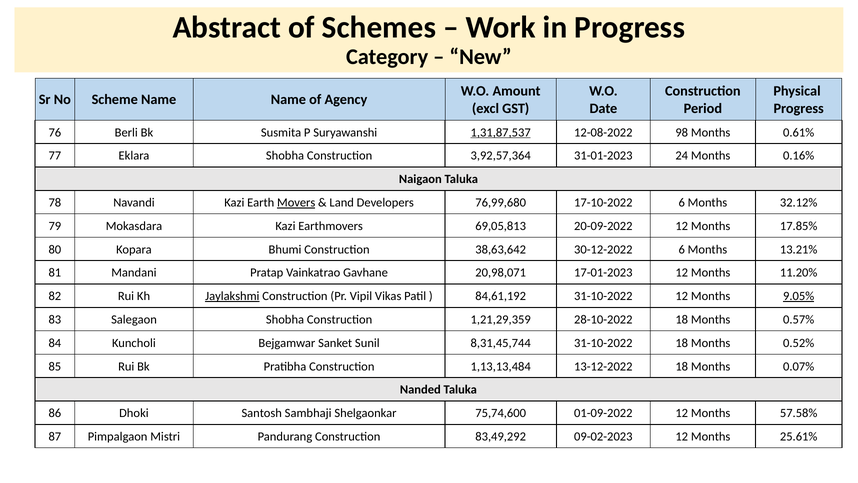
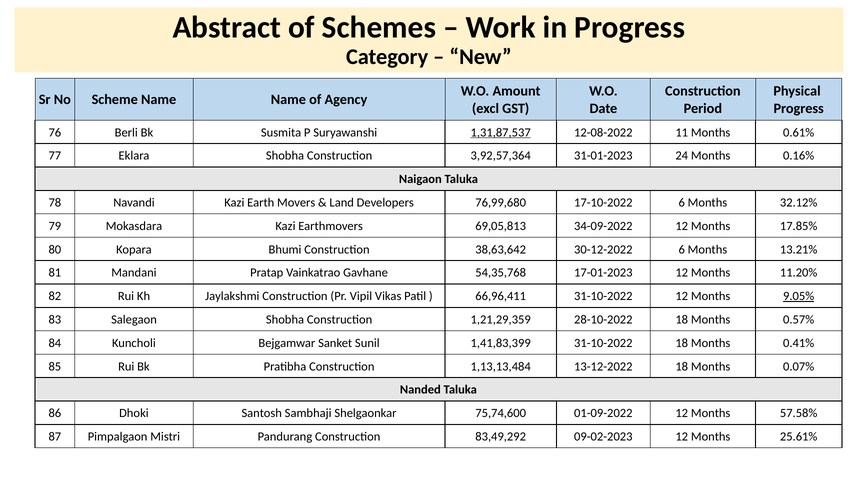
98: 98 -> 11 (682, 132)
Movers underline: present -> none (296, 202)
20-09-2022: 20-09-2022 -> 34-09-2022 (603, 226)
20,98,071: 20,98,071 -> 54,35,768 (501, 273)
Jaylakshmi underline: present -> none (232, 296)
84,61,192: 84,61,192 -> 66,96,411 (501, 296)
8,31,45,744: 8,31,45,744 -> 1,41,83,399 (501, 343)
0.52%: 0.52% -> 0.41% (799, 343)
